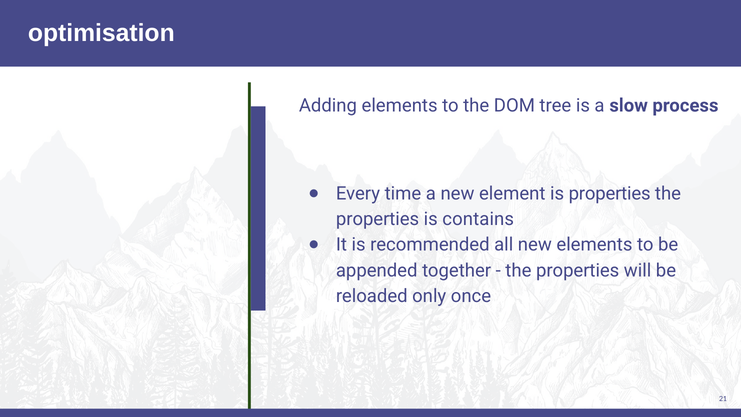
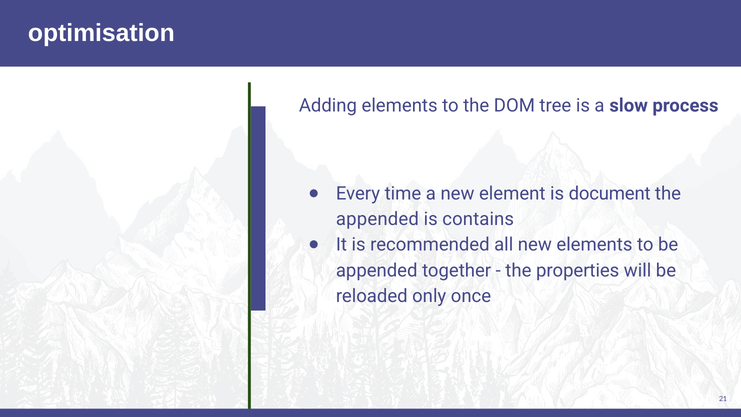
is properties: properties -> document (610, 194)
properties: properties -> appended (377, 219)
